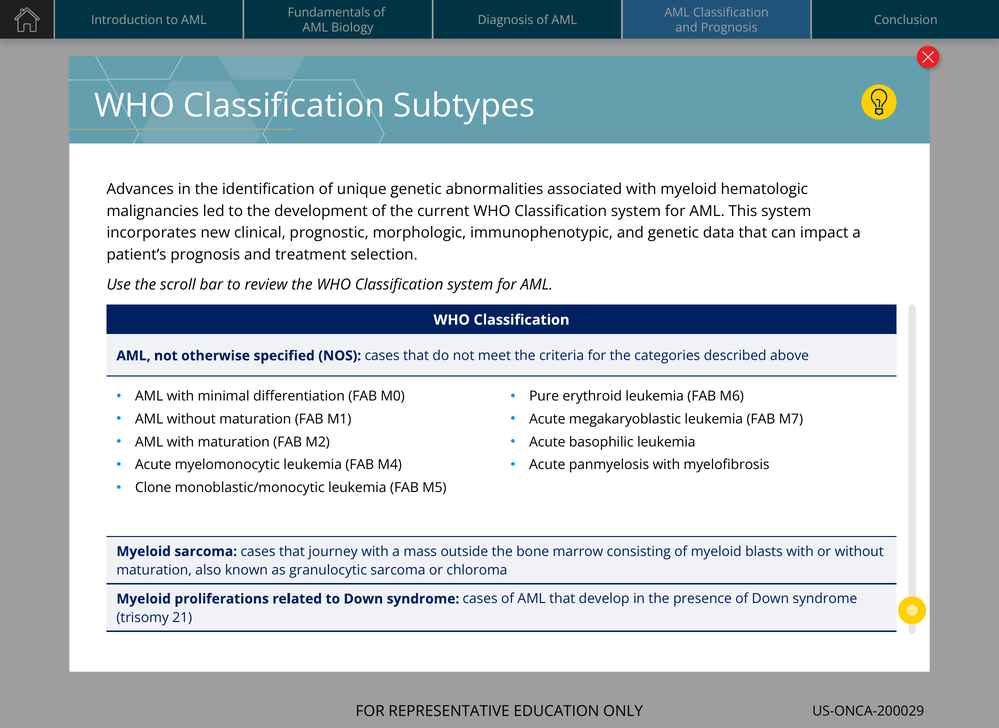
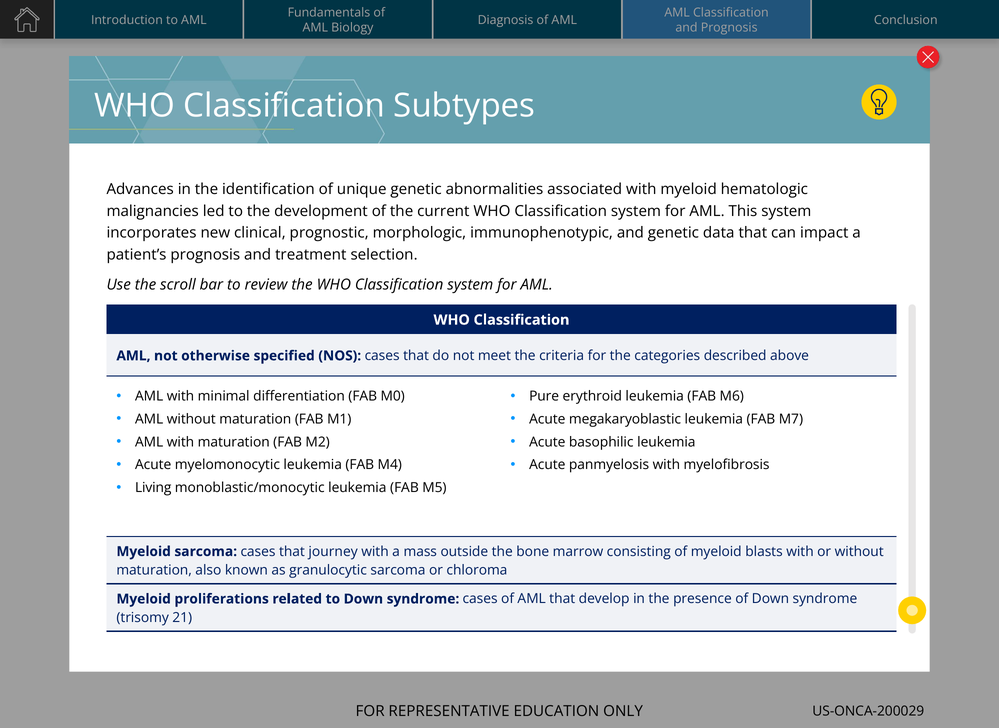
Clone: Clone -> Living (153, 488)
